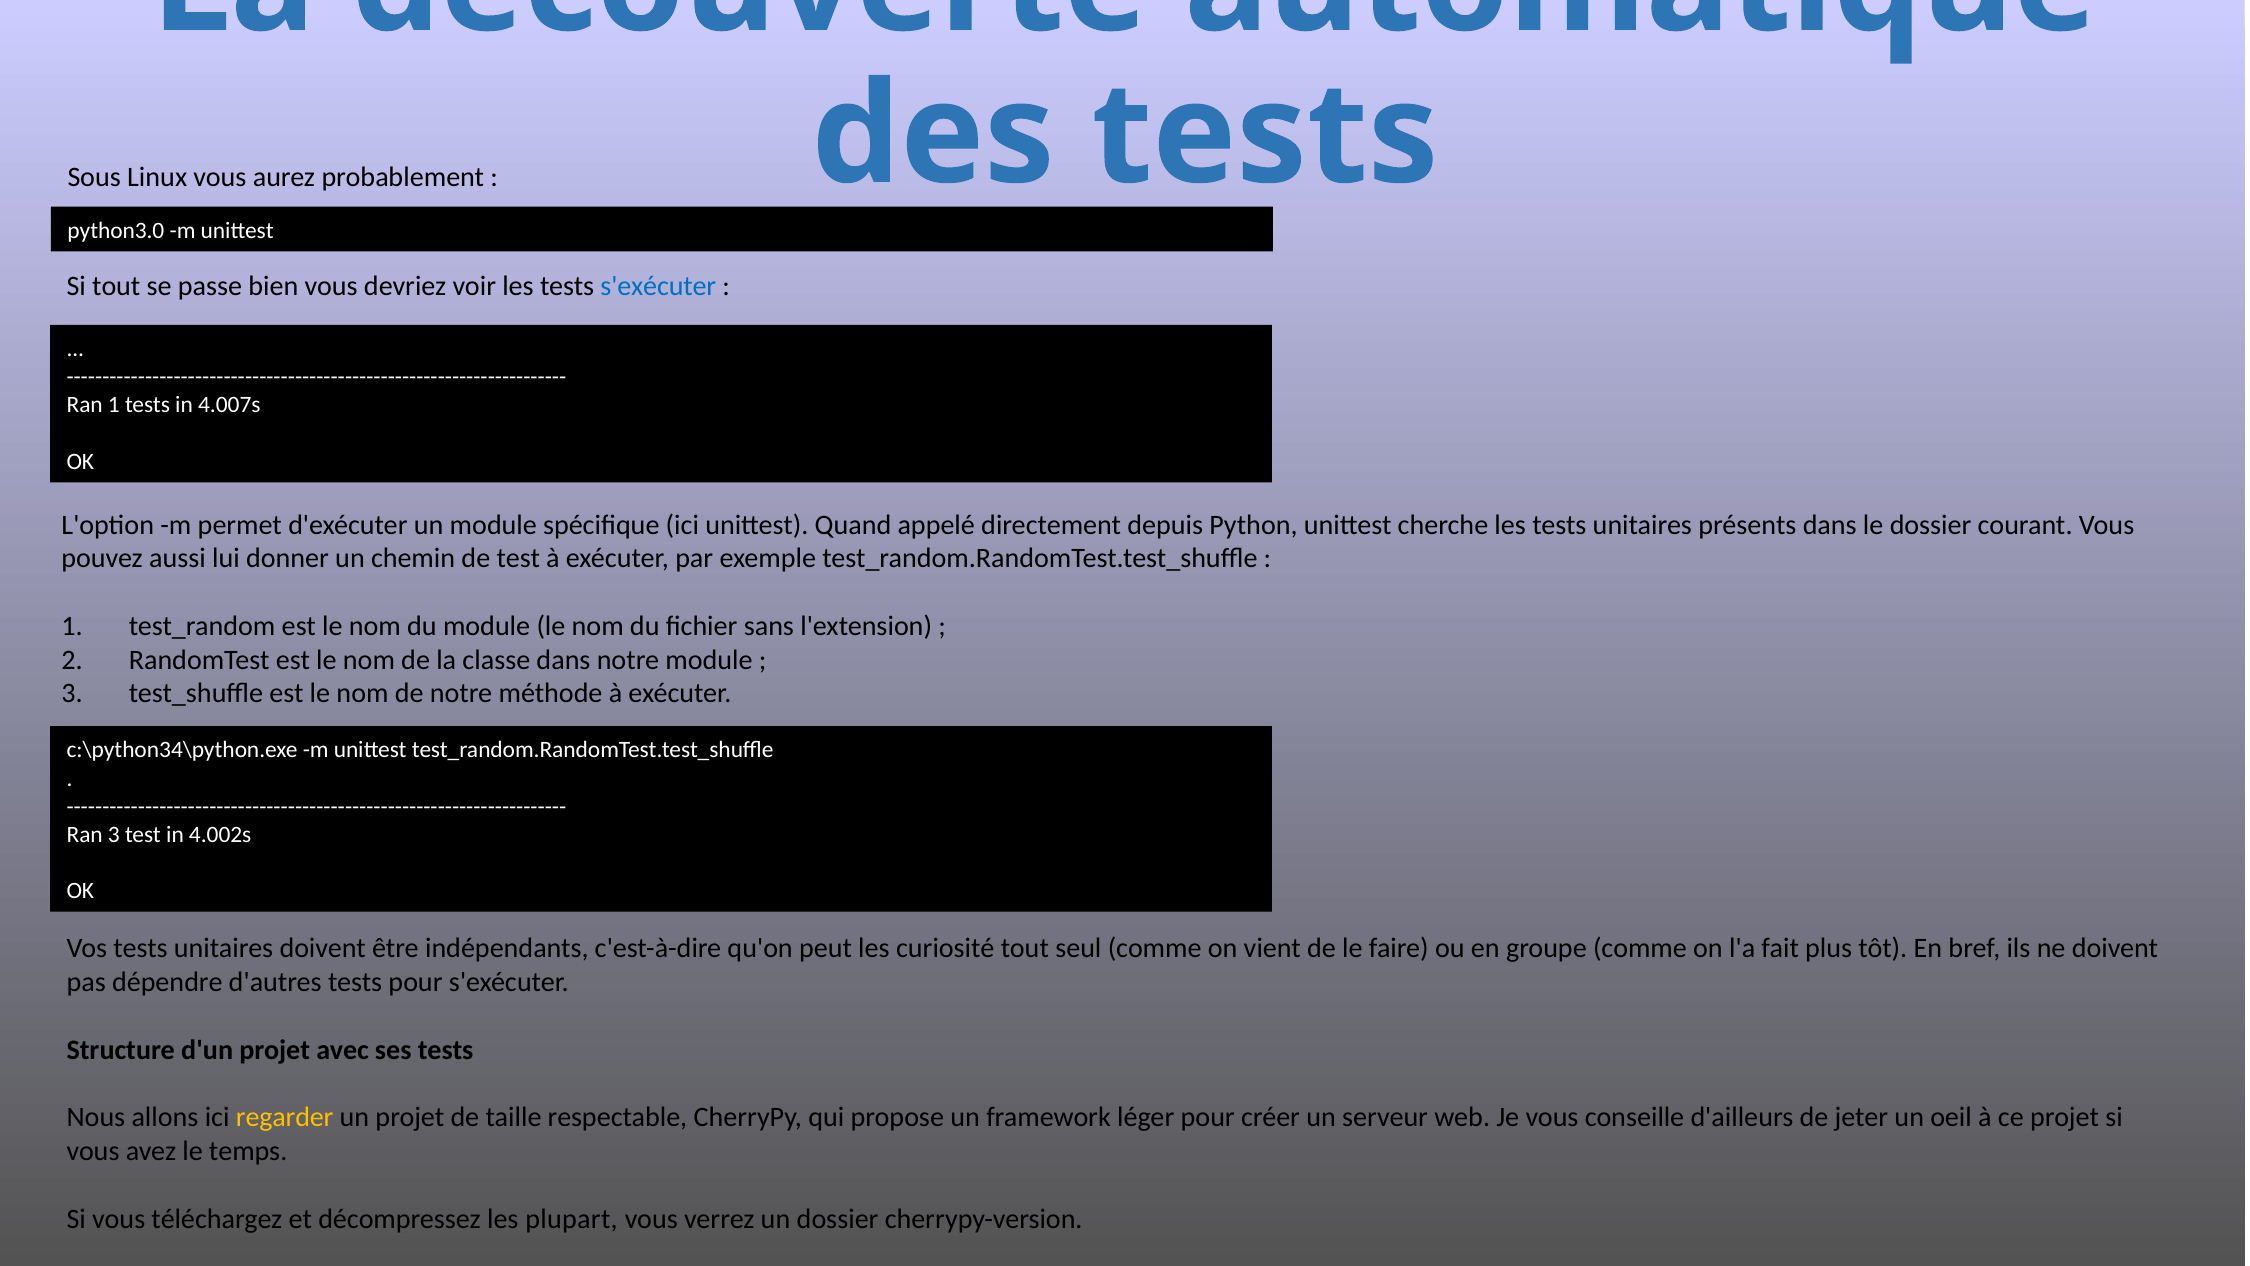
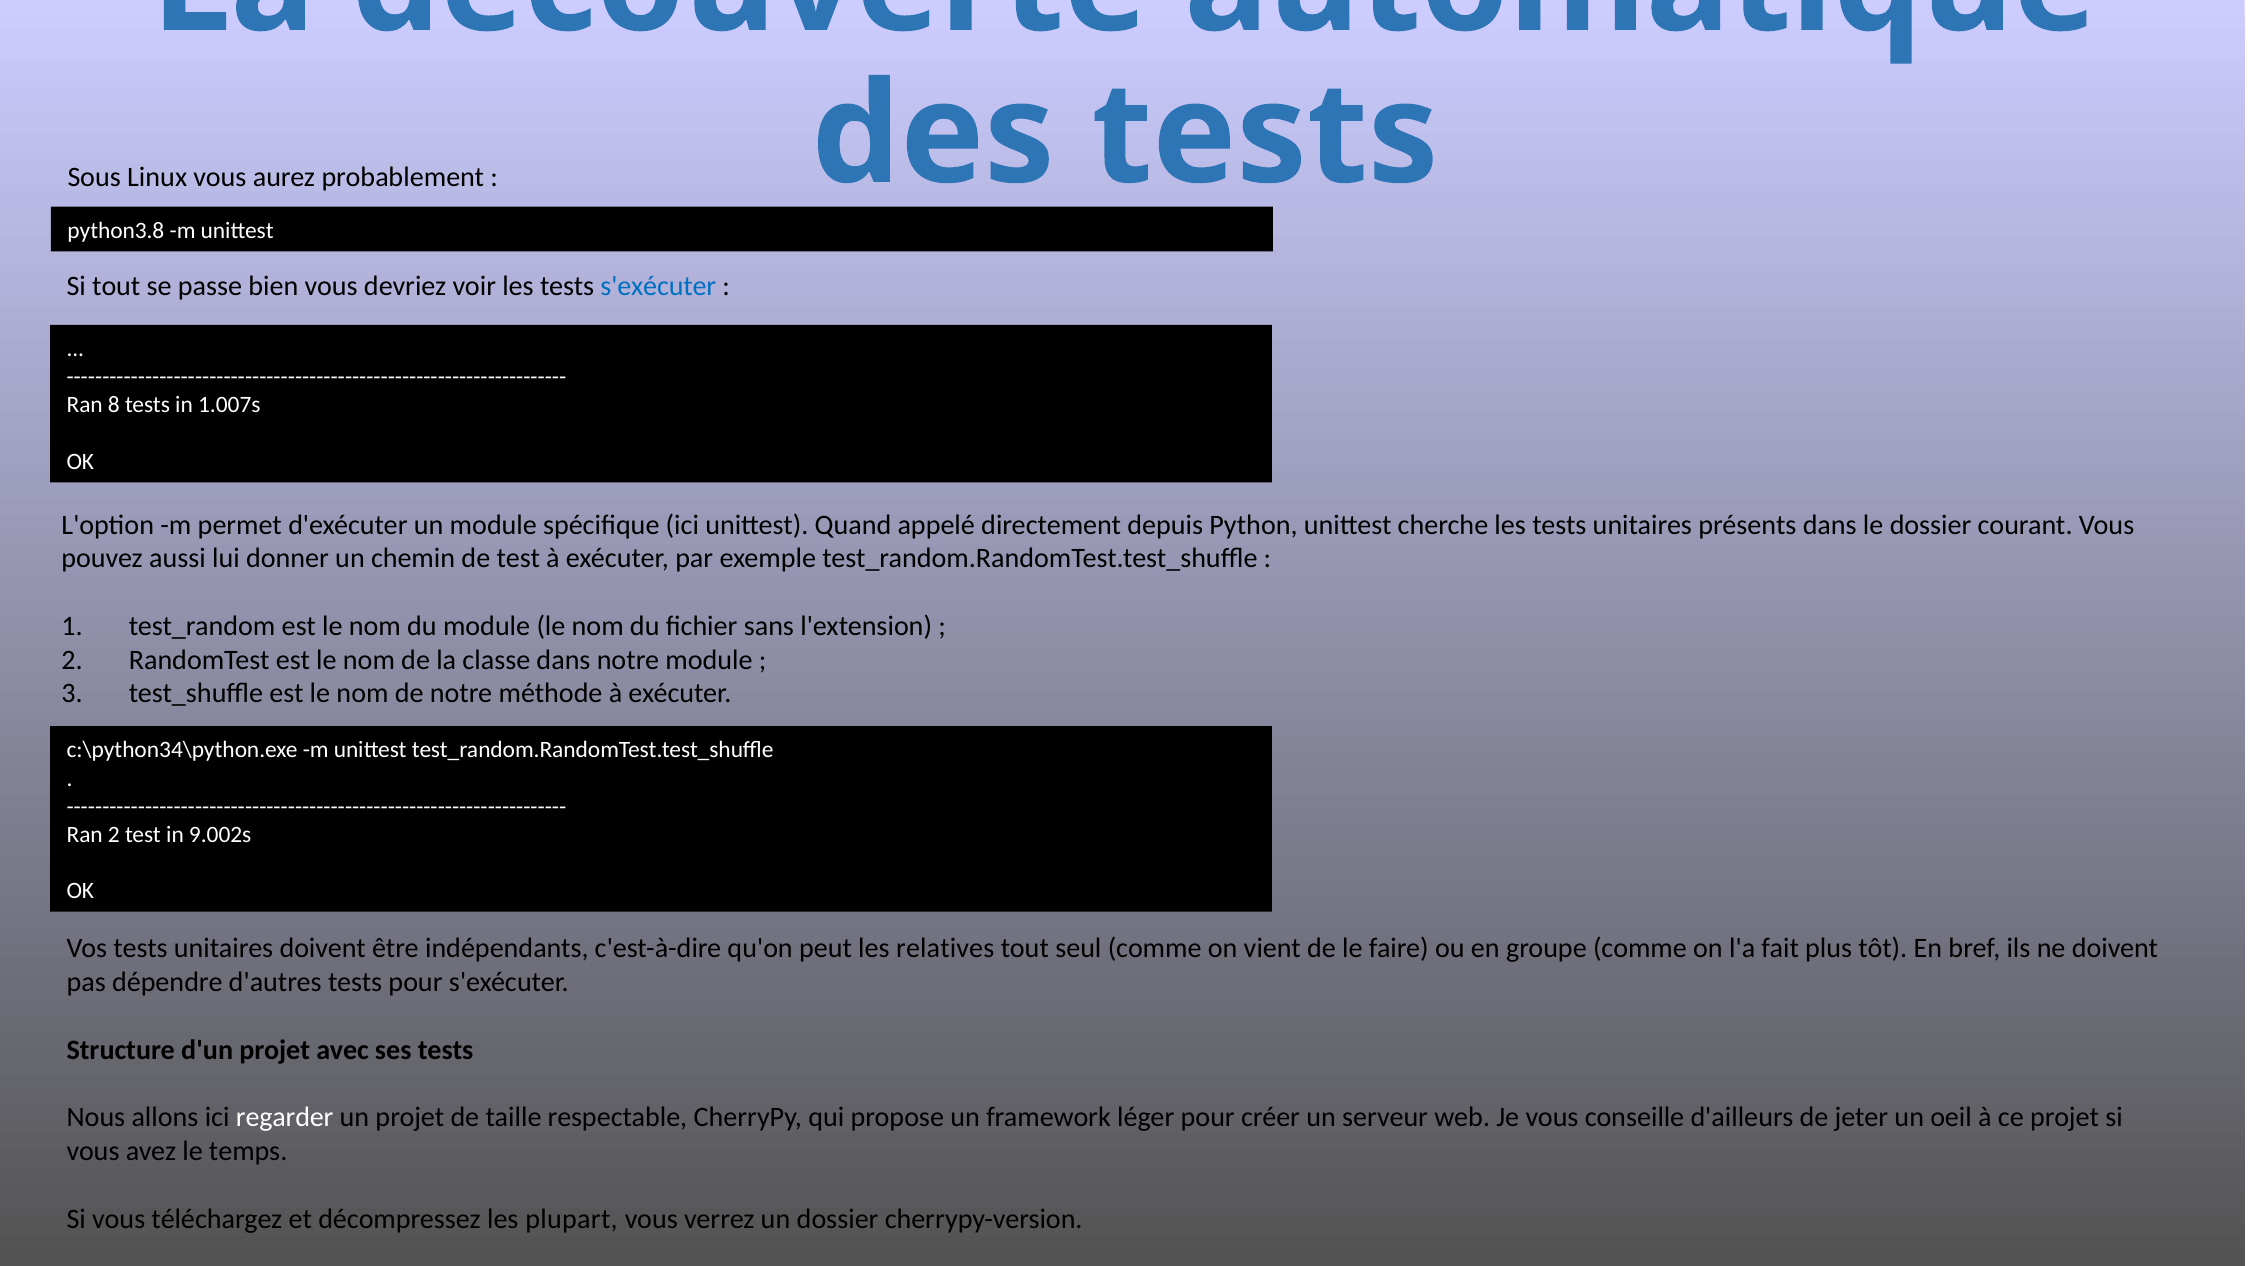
python3.0: python3.0 -> python3.8 (116, 231)
Ran 1: 1 -> 8 (114, 405)
4.007s: 4.007s -> 1.007s (229, 405)
Ran 3: 3 -> 2 (114, 834)
4.002s: 4.002s -> 9.002s (220, 834)
curiosité: curiosité -> relatives (945, 948)
regarder colour: yellow -> white (285, 1117)
